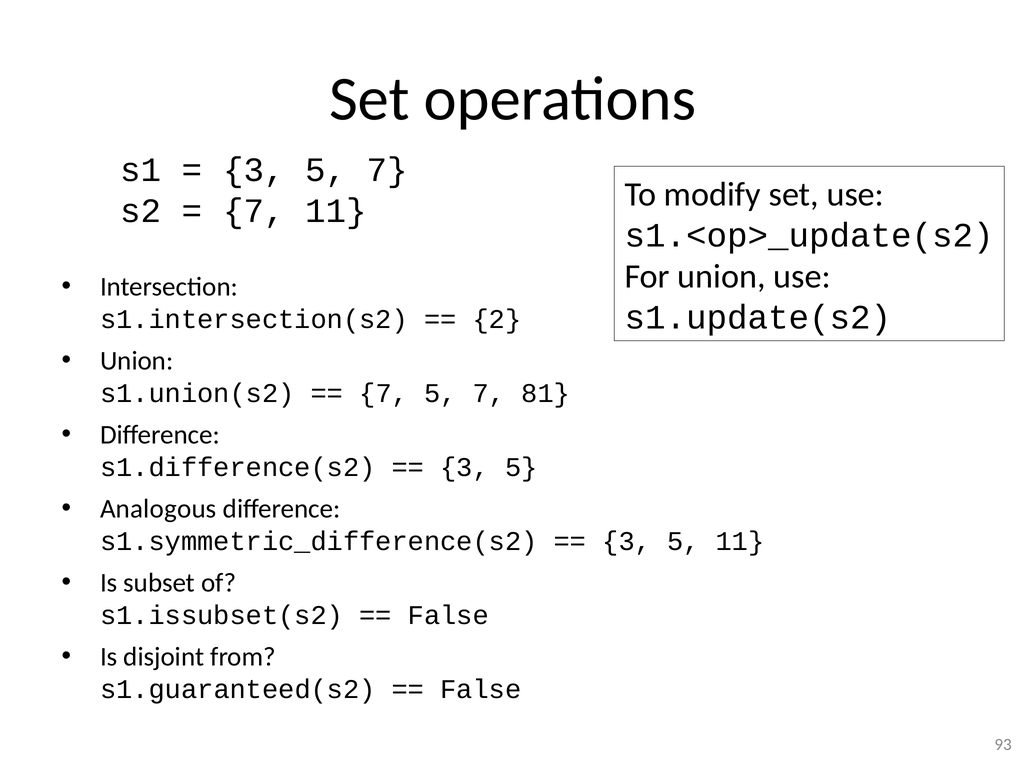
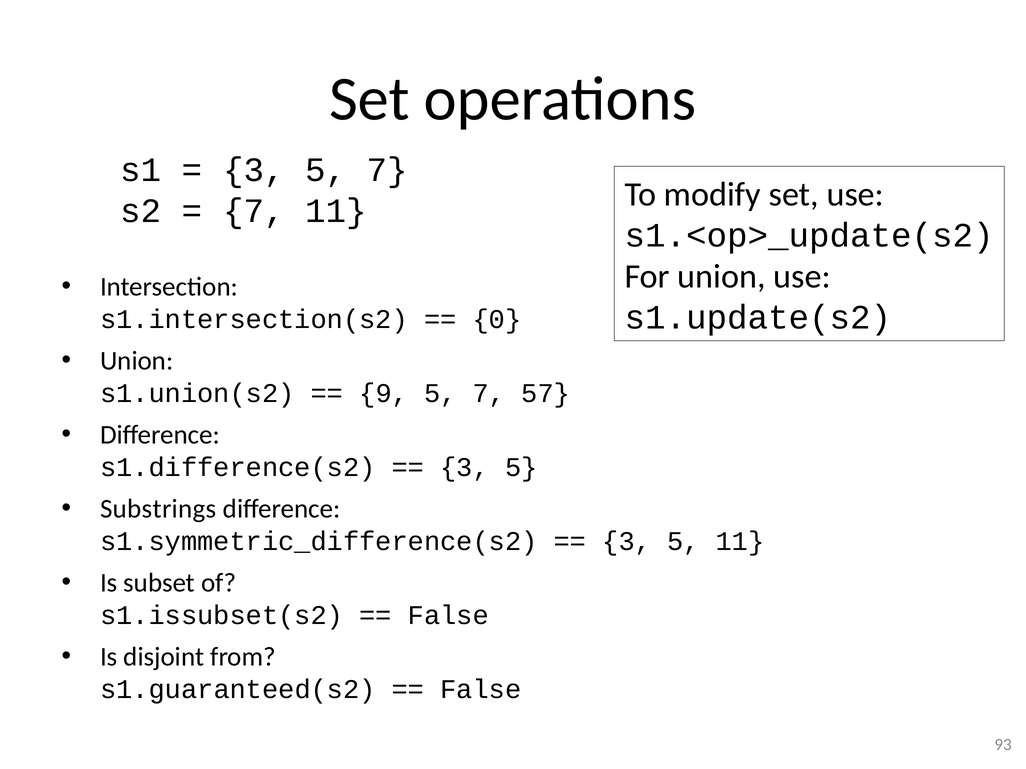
2: 2 -> 0 (497, 319)
7: 7 -> 9 (384, 393)
81: 81 -> 57 (546, 393)
Analogous: Analogous -> Substrings (158, 509)
